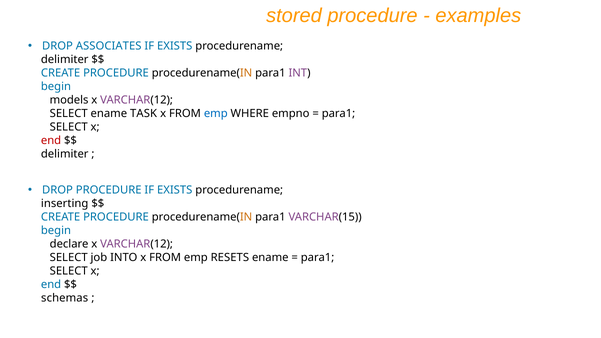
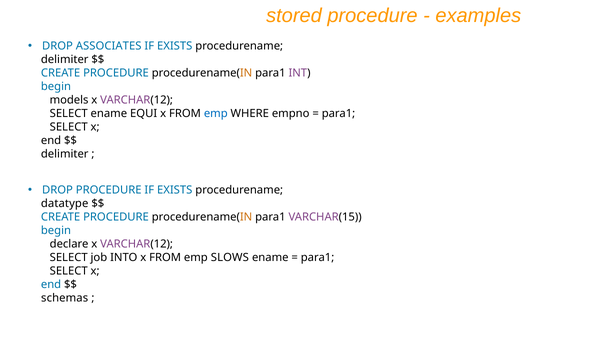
TASK: TASK -> EQUI (144, 114)
end colour: red -> black (51, 141)
inserting: inserting -> datatype (65, 204)
RESETS: RESETS -> SLOWS (230, 258)
